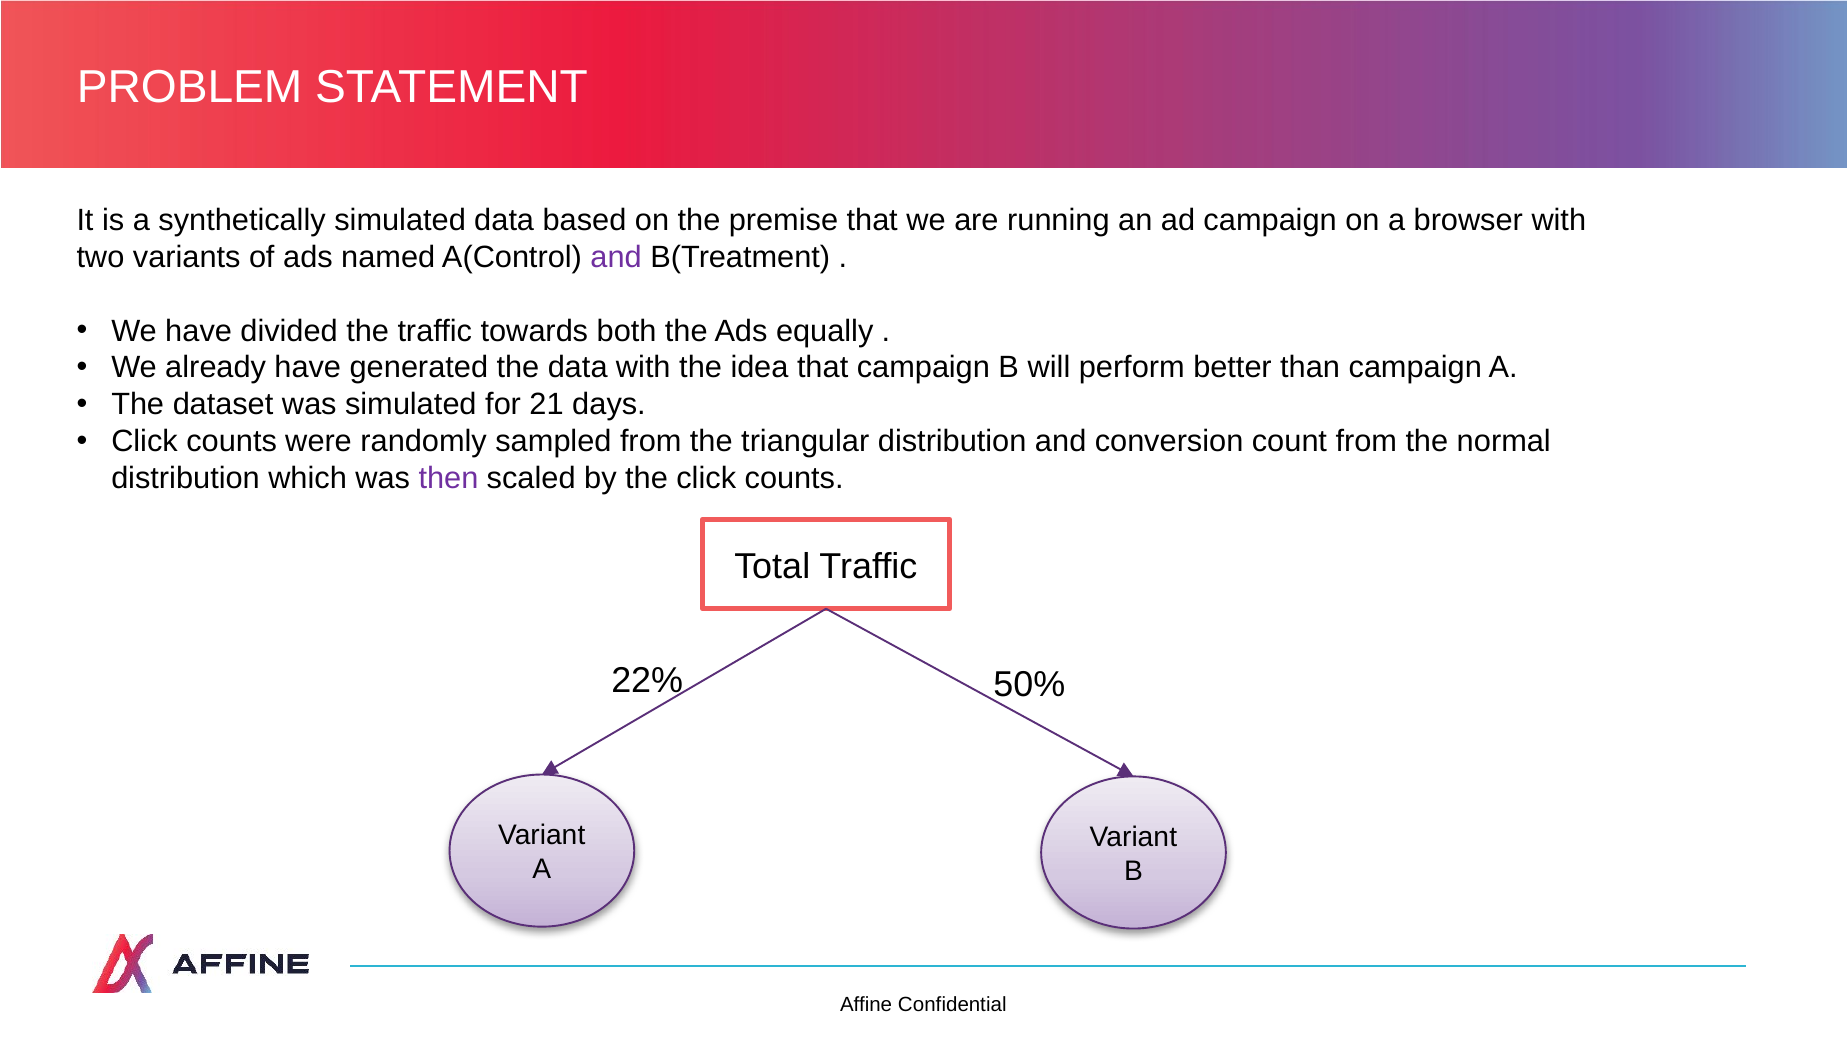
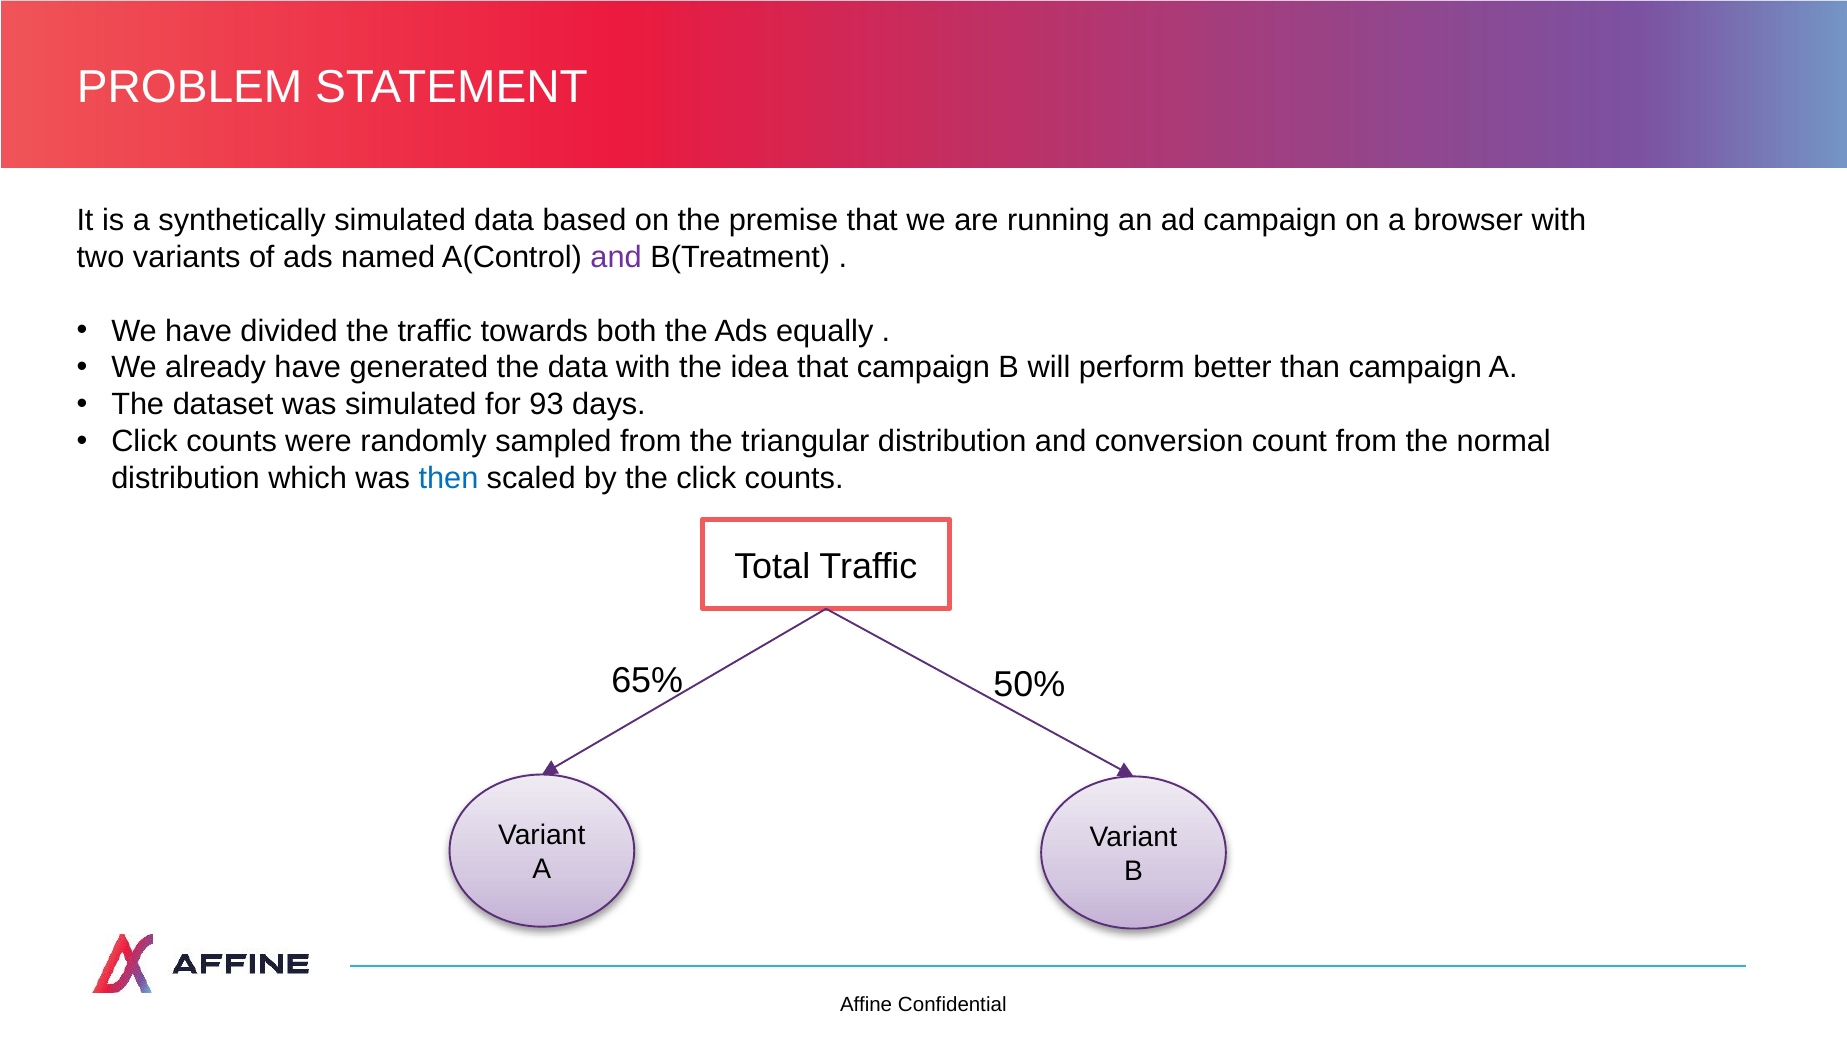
21: 21 -> 93 (547, 405)
then colour: purple -> blue (448, 479)
22%: 22% -> 65% (647, 681)
